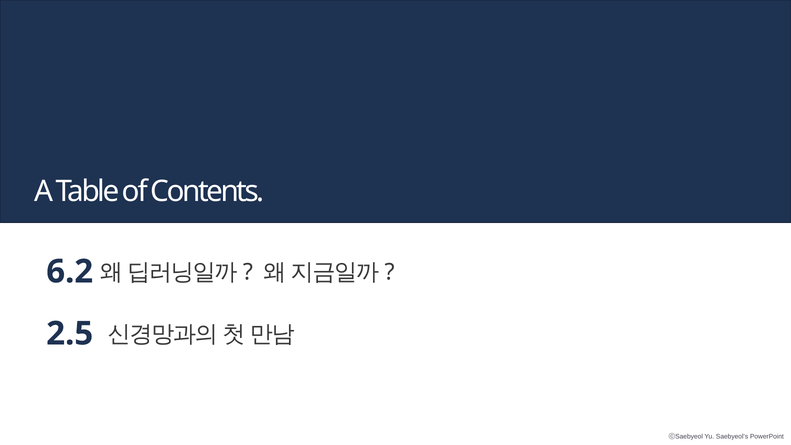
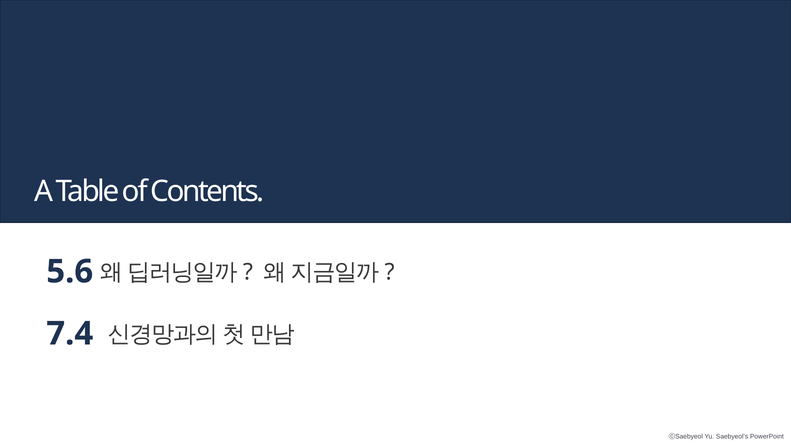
6.2: 6.2 -> 5.6 (70, 272)
2.5: 2.5 -> 7.4 (70, 334)
